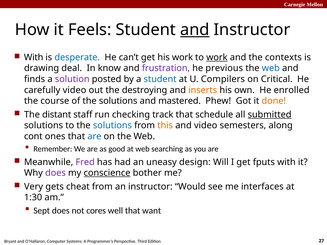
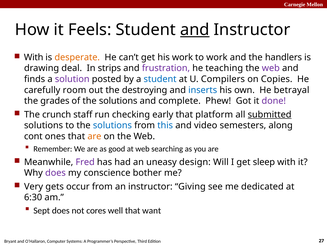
desperate colour: blue -> orange (77, 57)
work underline: present -> none (217, 57)
contexts: contexts -> handlers (283, 57)
know: know -> strips (109, 68)
previous: previous -> teaching (224, 68)
web colour: blue -> purple (271, 68)
Critical: Critical -> Copies (277, 79)
carefully video: video -> room (75, 90)
inserts colour: orange -> blue (203, 90)
enrolled: enrolled -> betrayal (292, 90)
course: course -> grades (55, 101)
mastered: mastered -> complete (180, 101)
done colour: orange -> purple (274, 101)
distant: distant -> crunch (57, 115)
track: track -> early (163, 115)
schedule: schedule -> platform (214, 115)
this colour: orange -> blue (165, 126)
are colour: blue -> orange (94, 136)
fputs: fputs -> sleep (264, 162)
conscience underline: present -> none (107, 173)
cheat: cheat -> occur (78, 187)
Would: Would -> Giving (190, 187)
interfaces: interfaces -> dedicated (262, 187)
1:30: 1:30 -> 6:30 (33, 198)
